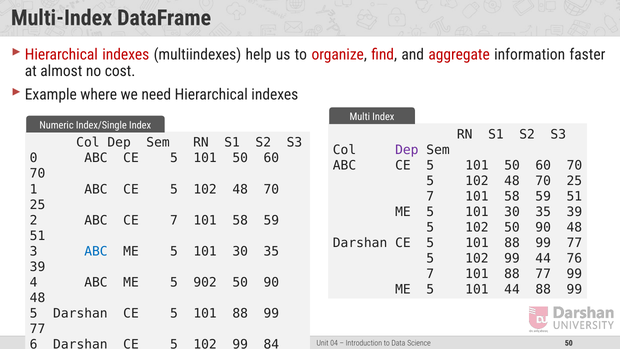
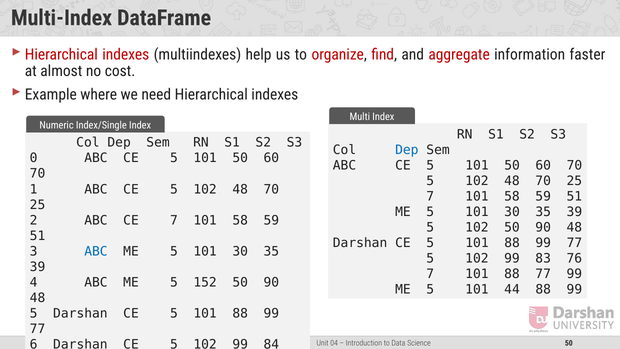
Dep colour: purple -> blue (407, 150)
99 44: 44 -> 83 (543, 258)
902: 902 -> 152 (205, 282)
